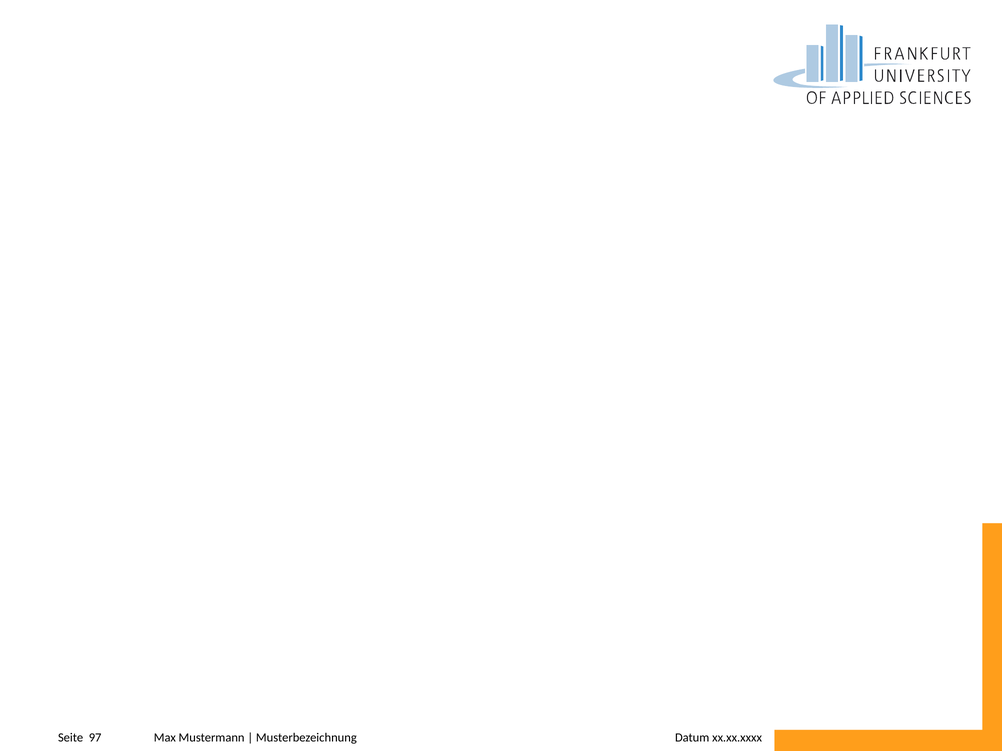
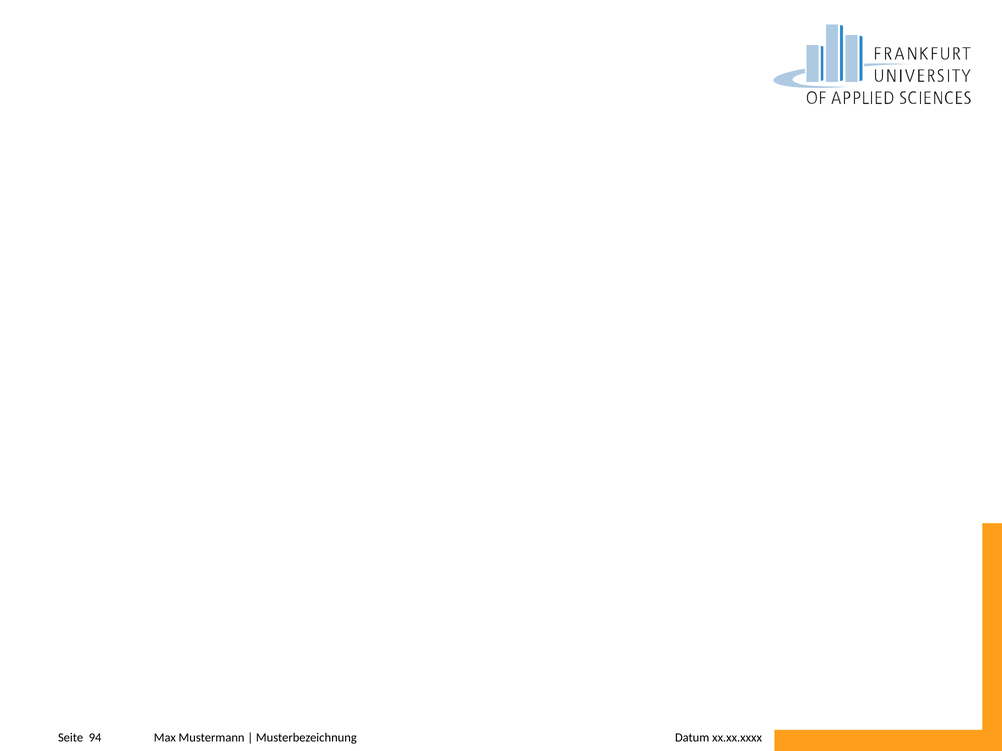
97: 97 -> 94 (95, 738)
